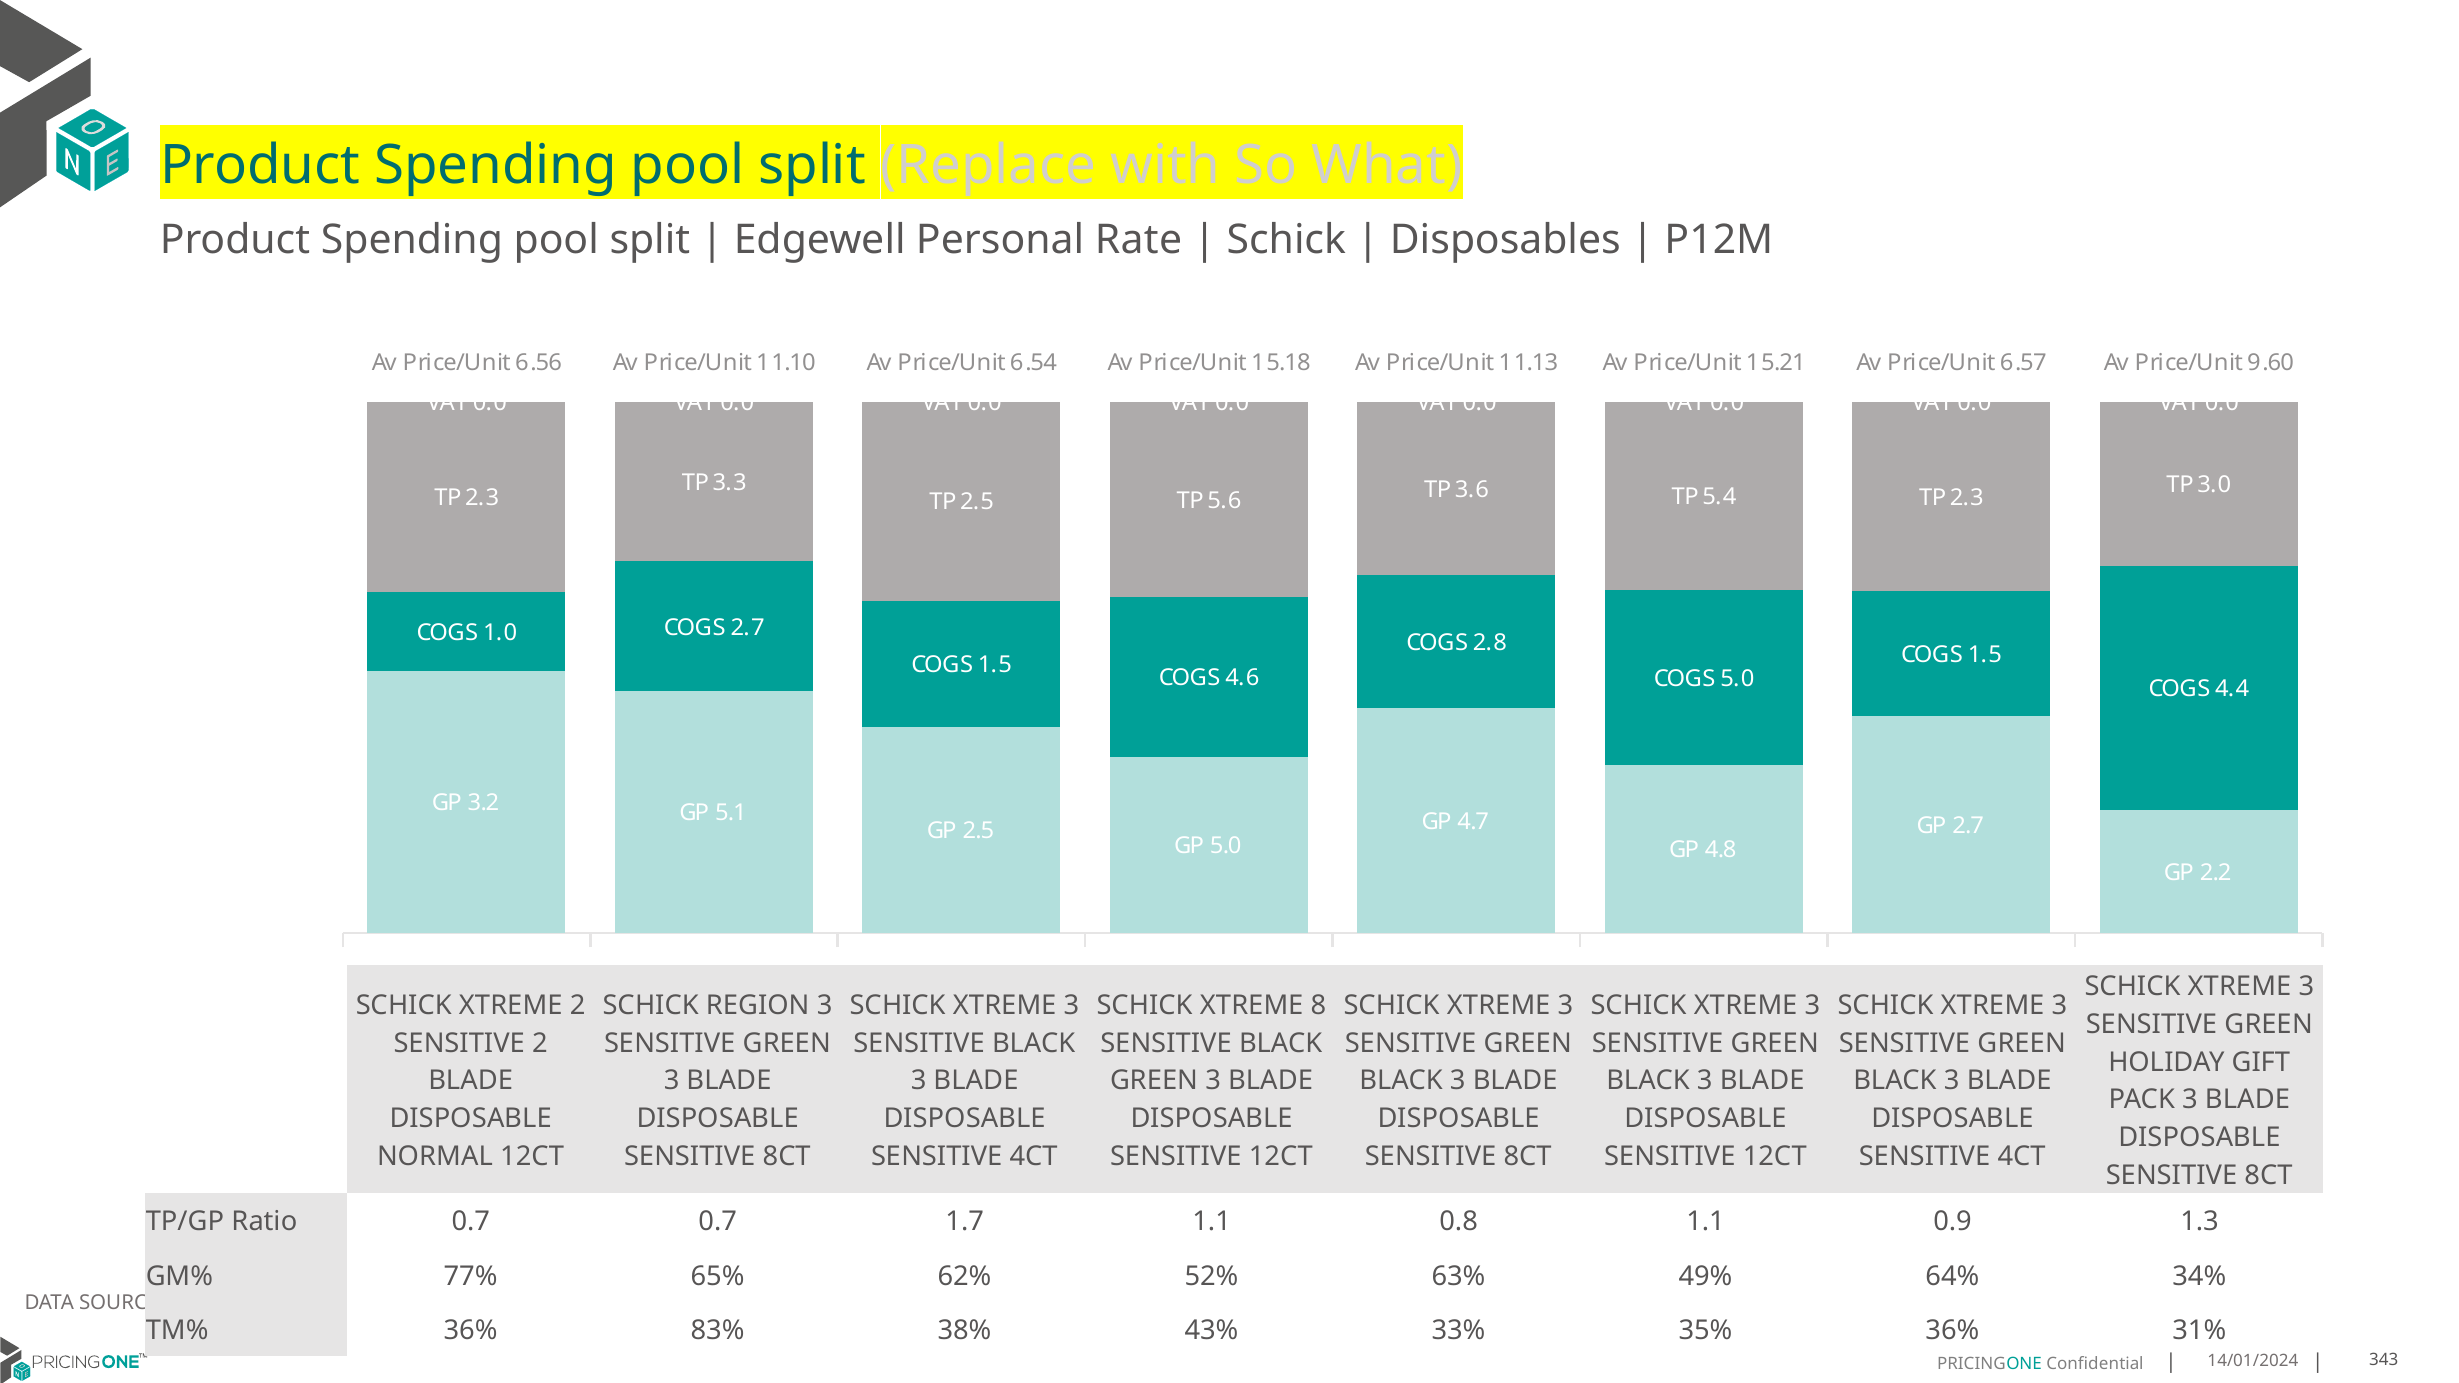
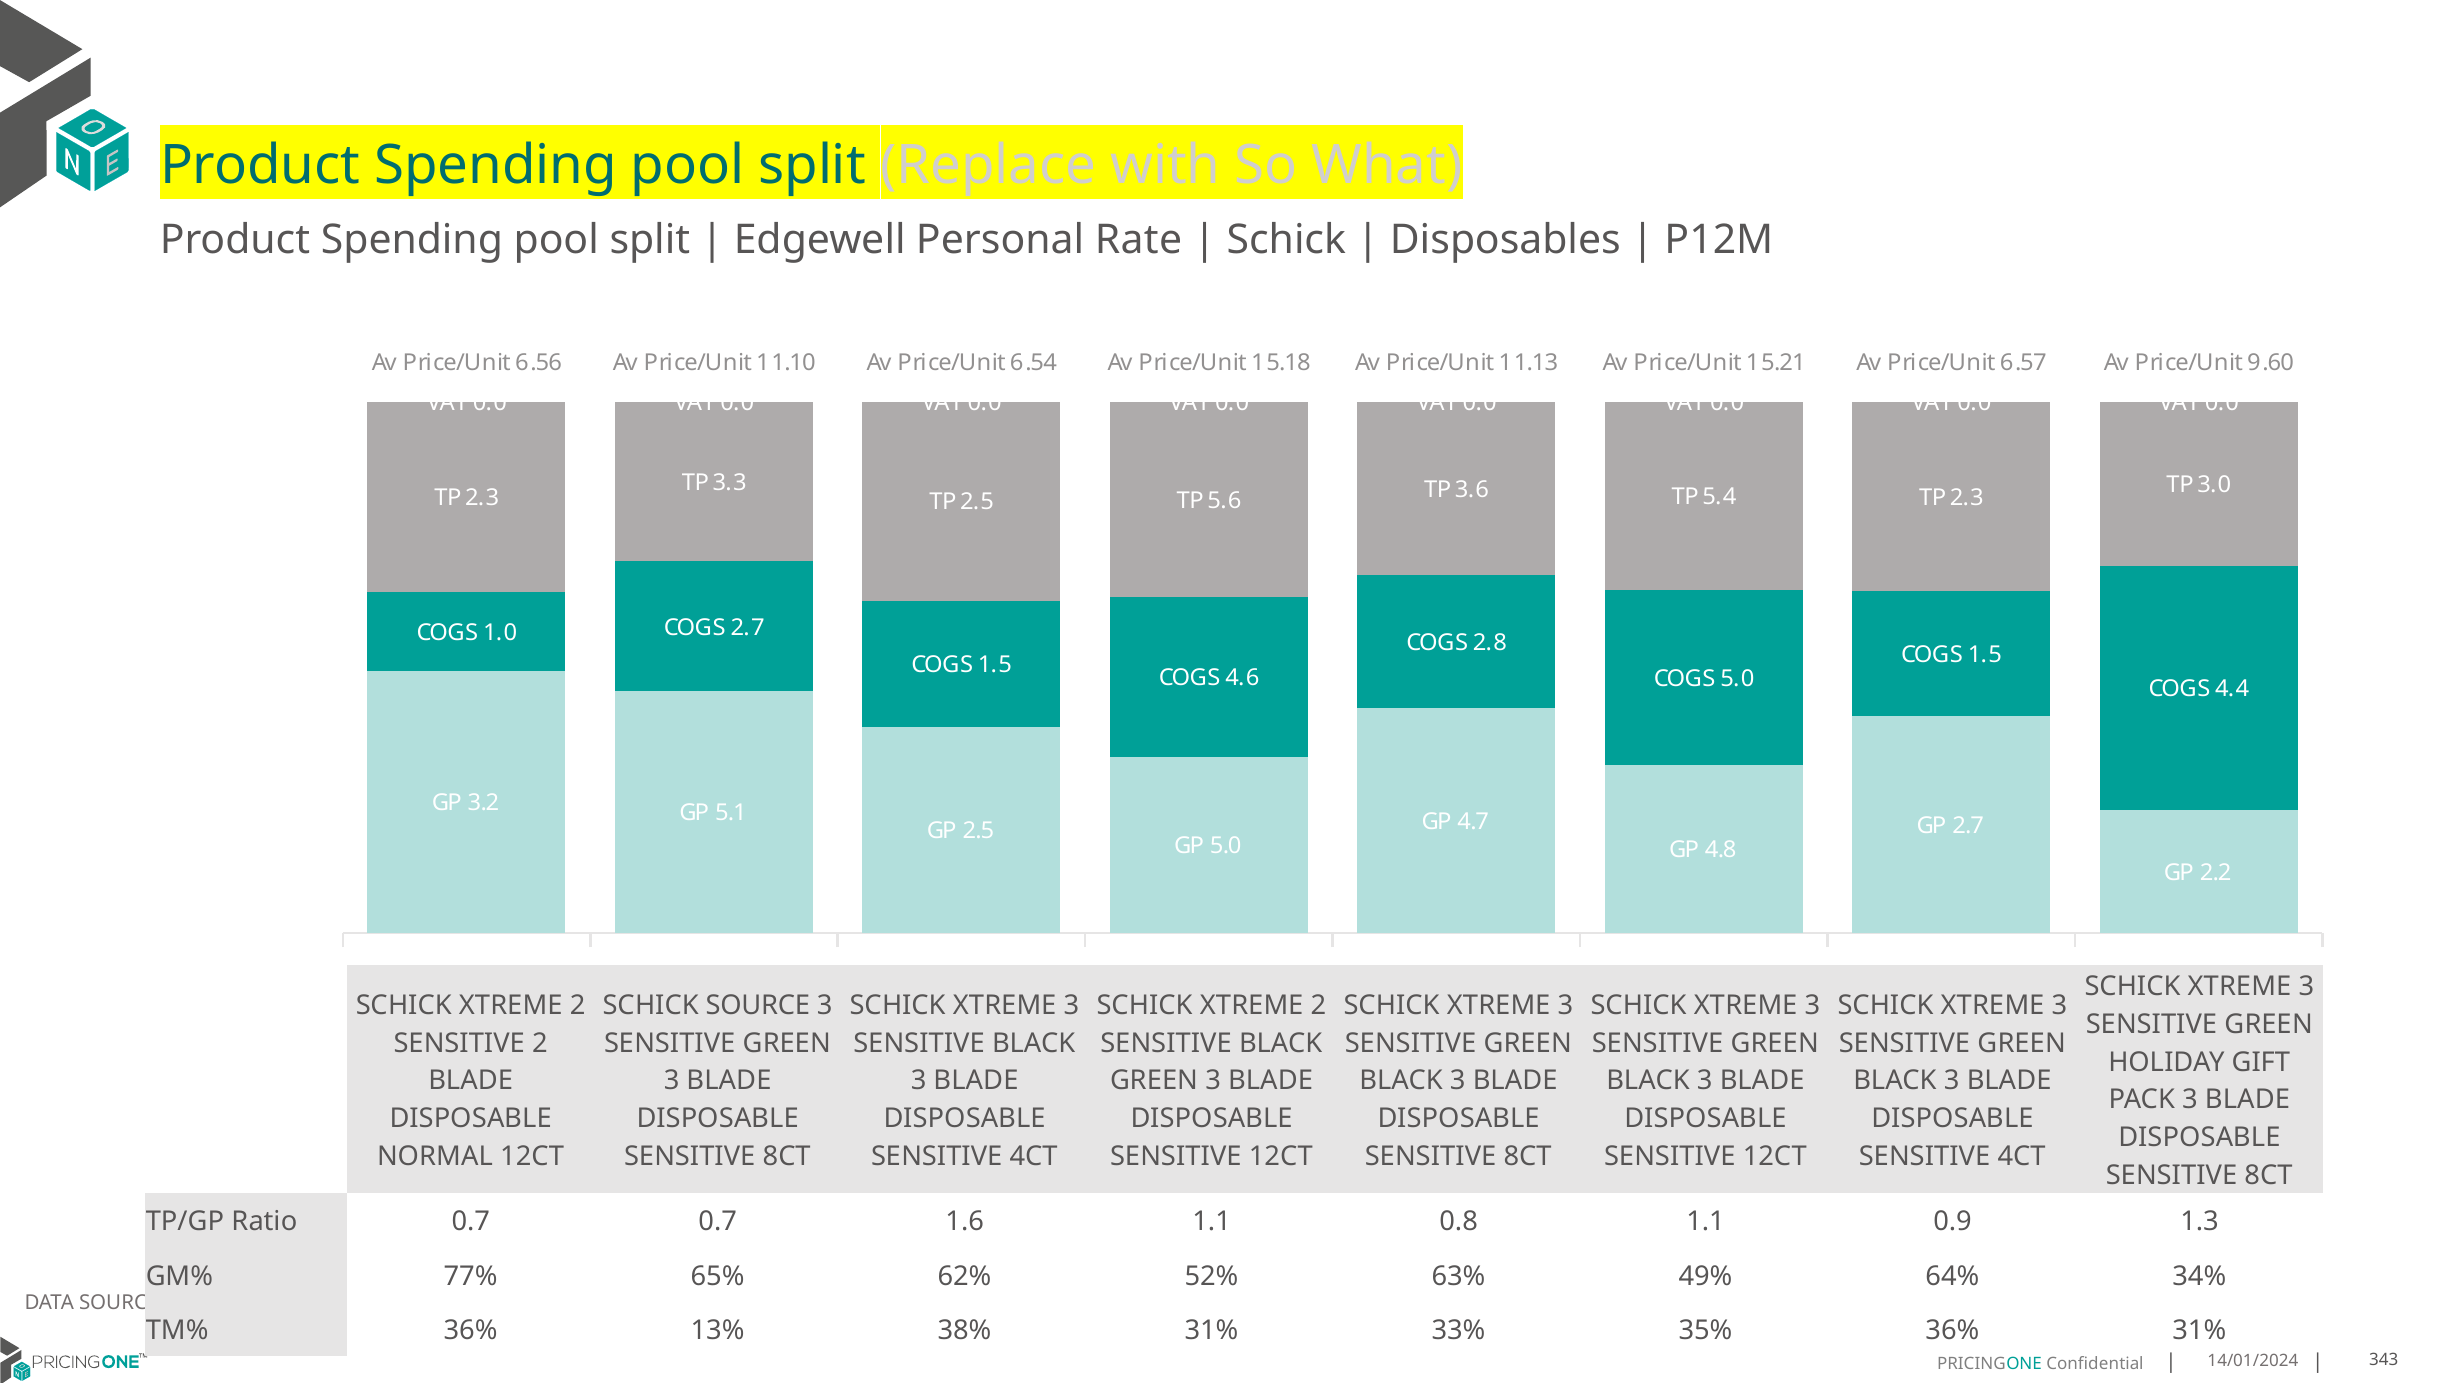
SCHICK REGION: REGION -> SOURCE (758, 1006)
8: 8 -> 2 (1319, 1006)
1.7: 1.7 -> 1.6 (965, 1222)
83%: 83% -> 13% (718, 1331)
38% 43%: 43% -> 31% (1212, 1331)
